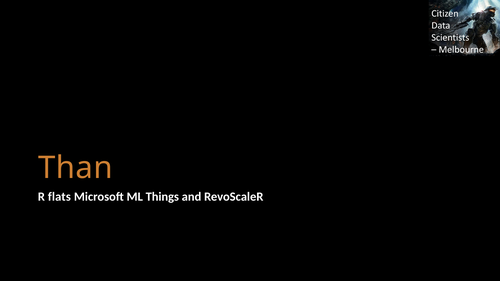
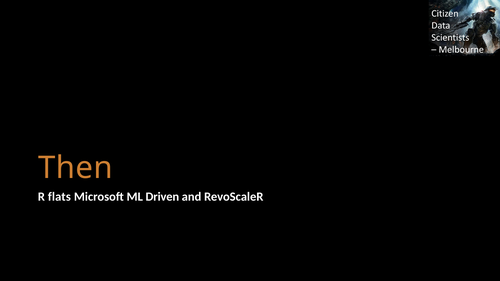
Than: Than -> Then (75, 168)
Things: Things -> Driven (162, 197)
